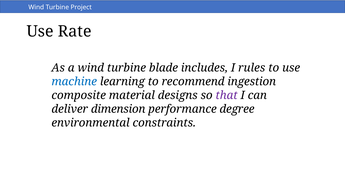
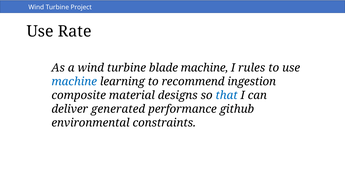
blade includes: includes -> machine (205, 68)
that colour: purple -> blue (227, 95)
dimension: dimension -> generated (118, 109)
degree: degree -> github (237, 109)
